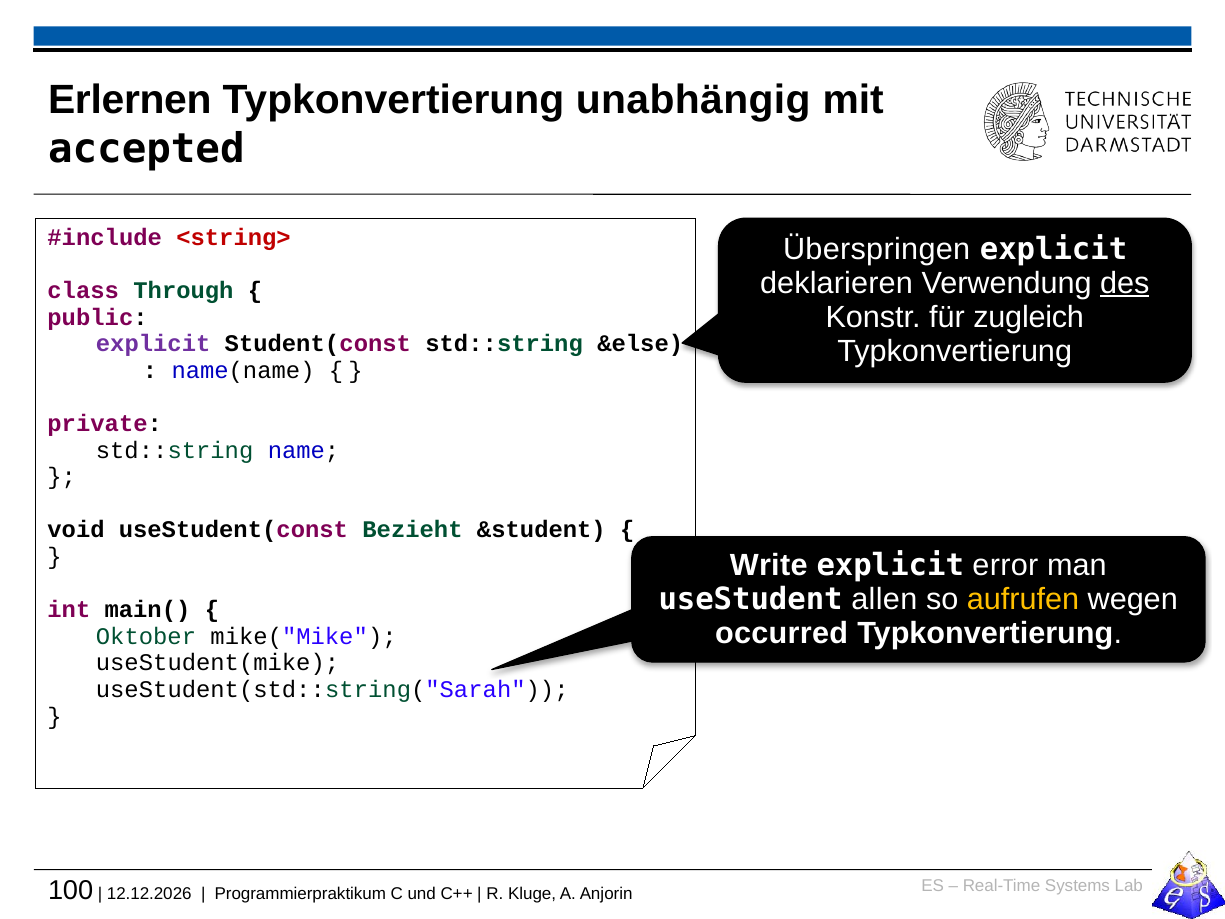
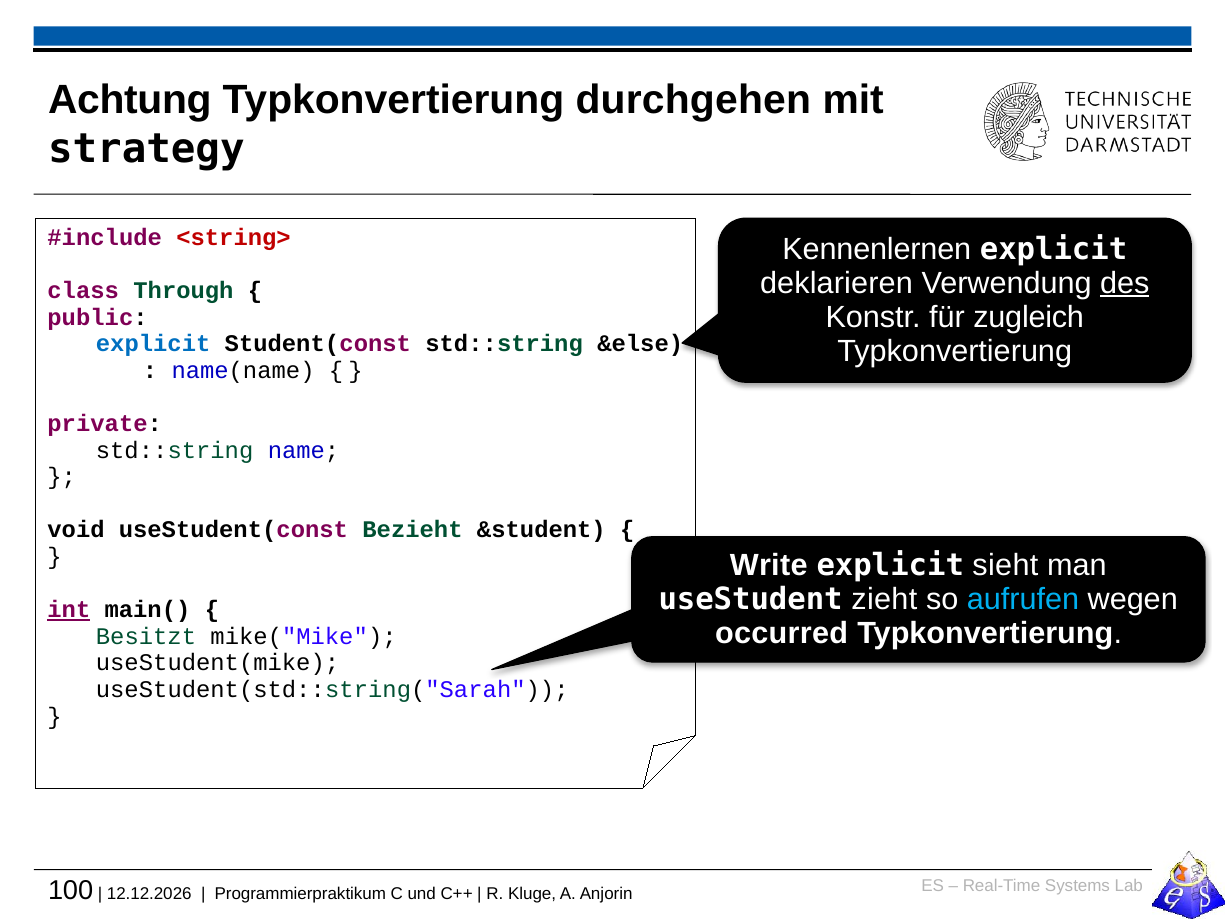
Erlernen: Erlernen -> Achtung (130, 100)
unabhängig: unabhängig -> durchgehen (693, 100)
accepted: accepted -> strategy (146, 149)
Überspringen: Überspringen -> Kennenlernen (877, 249)
explicit colour: purple -> blue (153, 344)
error: error -> sieht (1005, 565)
allen: allen -> zieht (884, 599)
aufrufen colour: yellow -> light blue (1023, 599)
int underline: none -> present (69, 610)
Oktober: Oktober -> Besitzt (146, 636)
